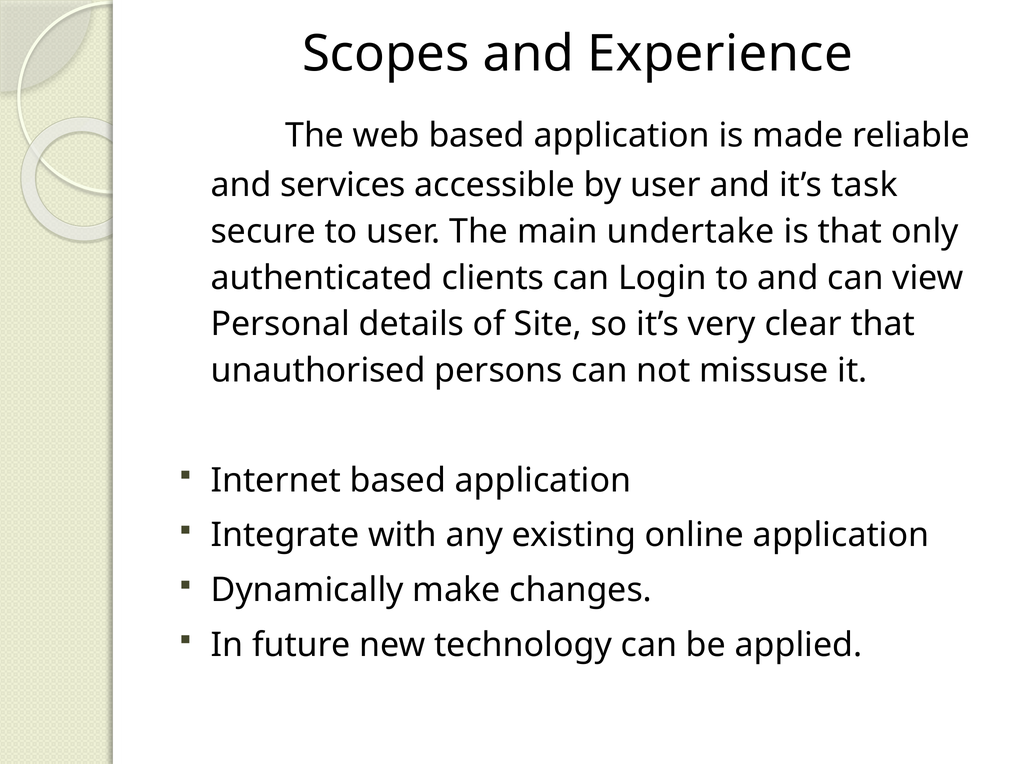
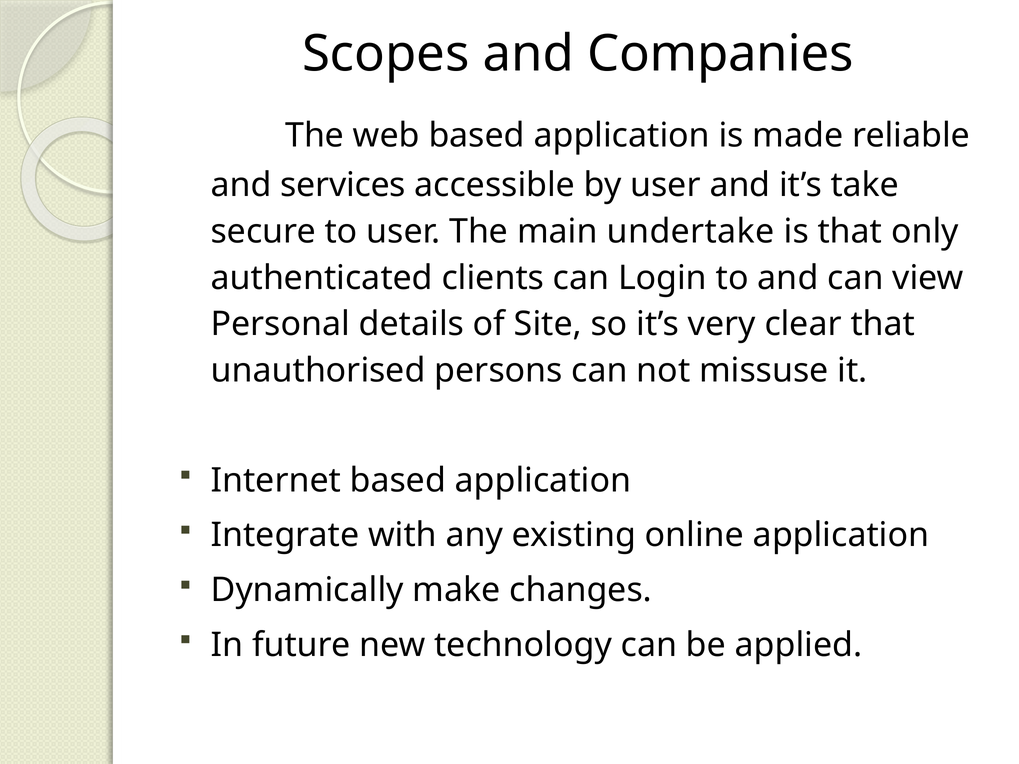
Experience: Experience -> Companies (720, 54)
task: task -> take (865, 185)
